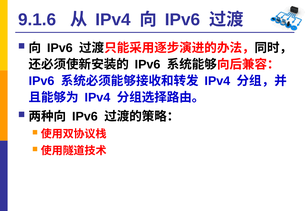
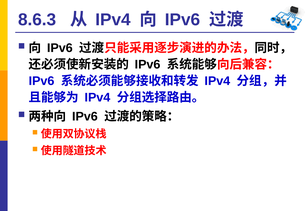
9.1.6: 9.1.6 -> 8.6.3 (37, 20)
